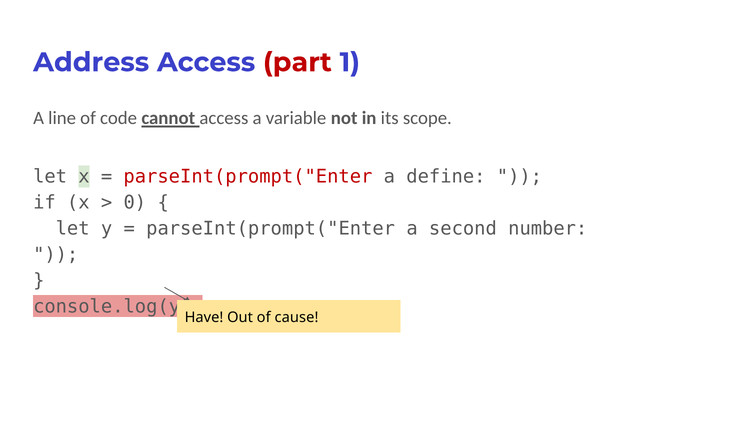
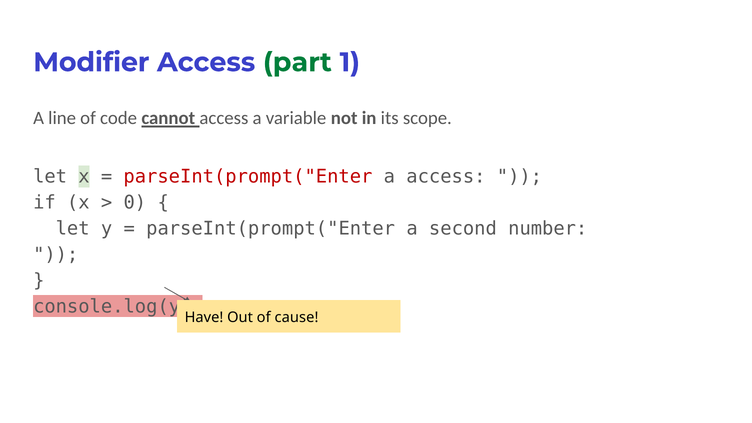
Address: Address -> Modifier (91, 62)
part colour: red -> green (297, 62)
a define: define -> access (446, 177)
